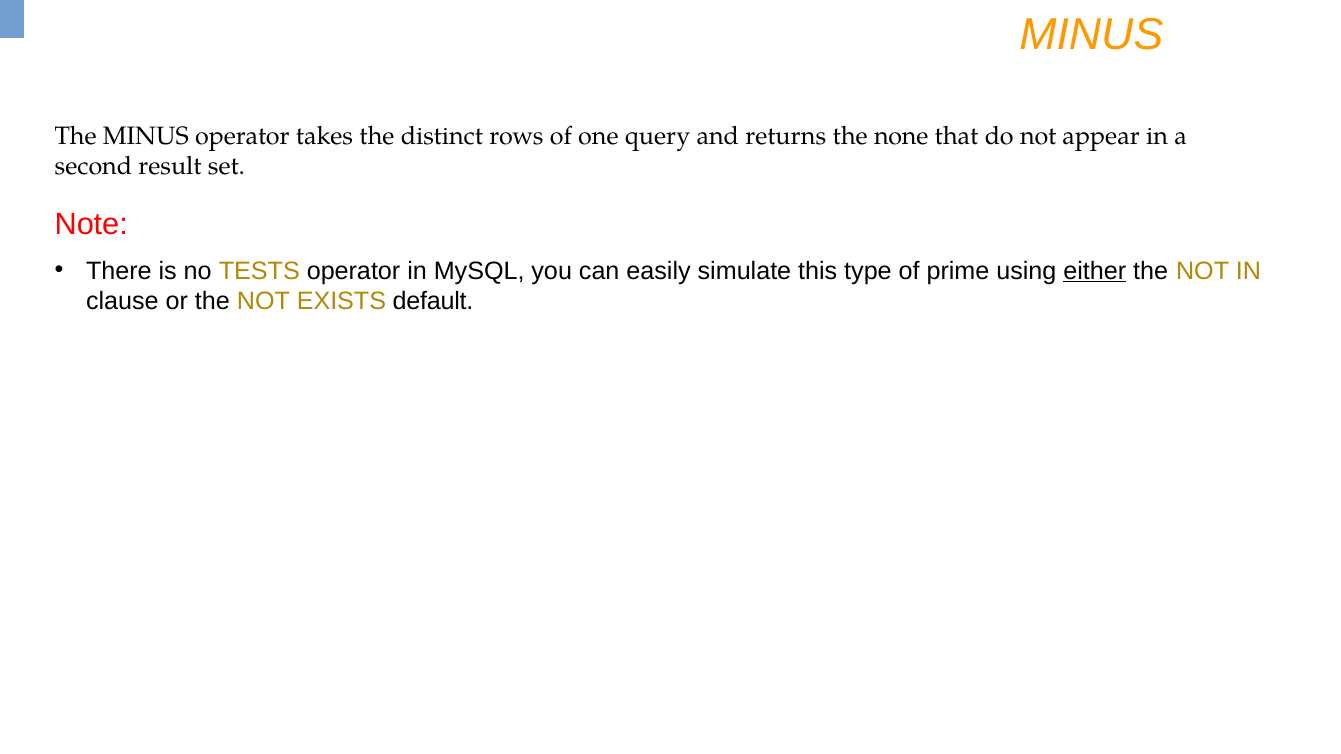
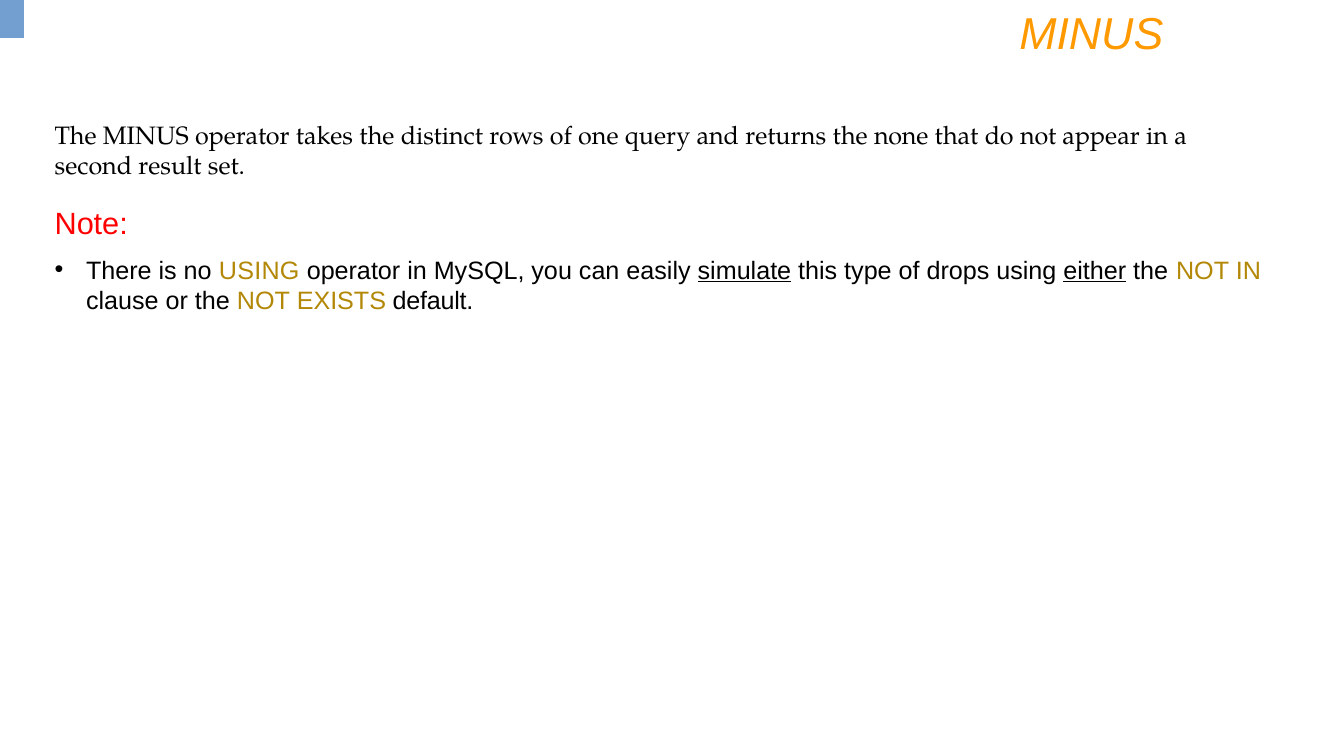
no TESTS: TESTS -> USING (259, 271)
simulate underline: none -> present (744, 271)
prime: prime -> drops (958, 271)
